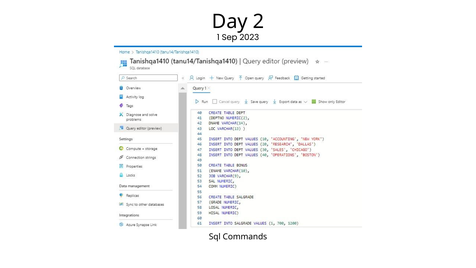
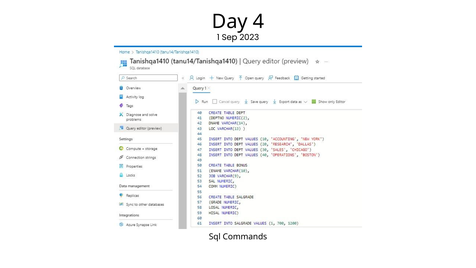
2: 2 -> 4 (258, 22)
